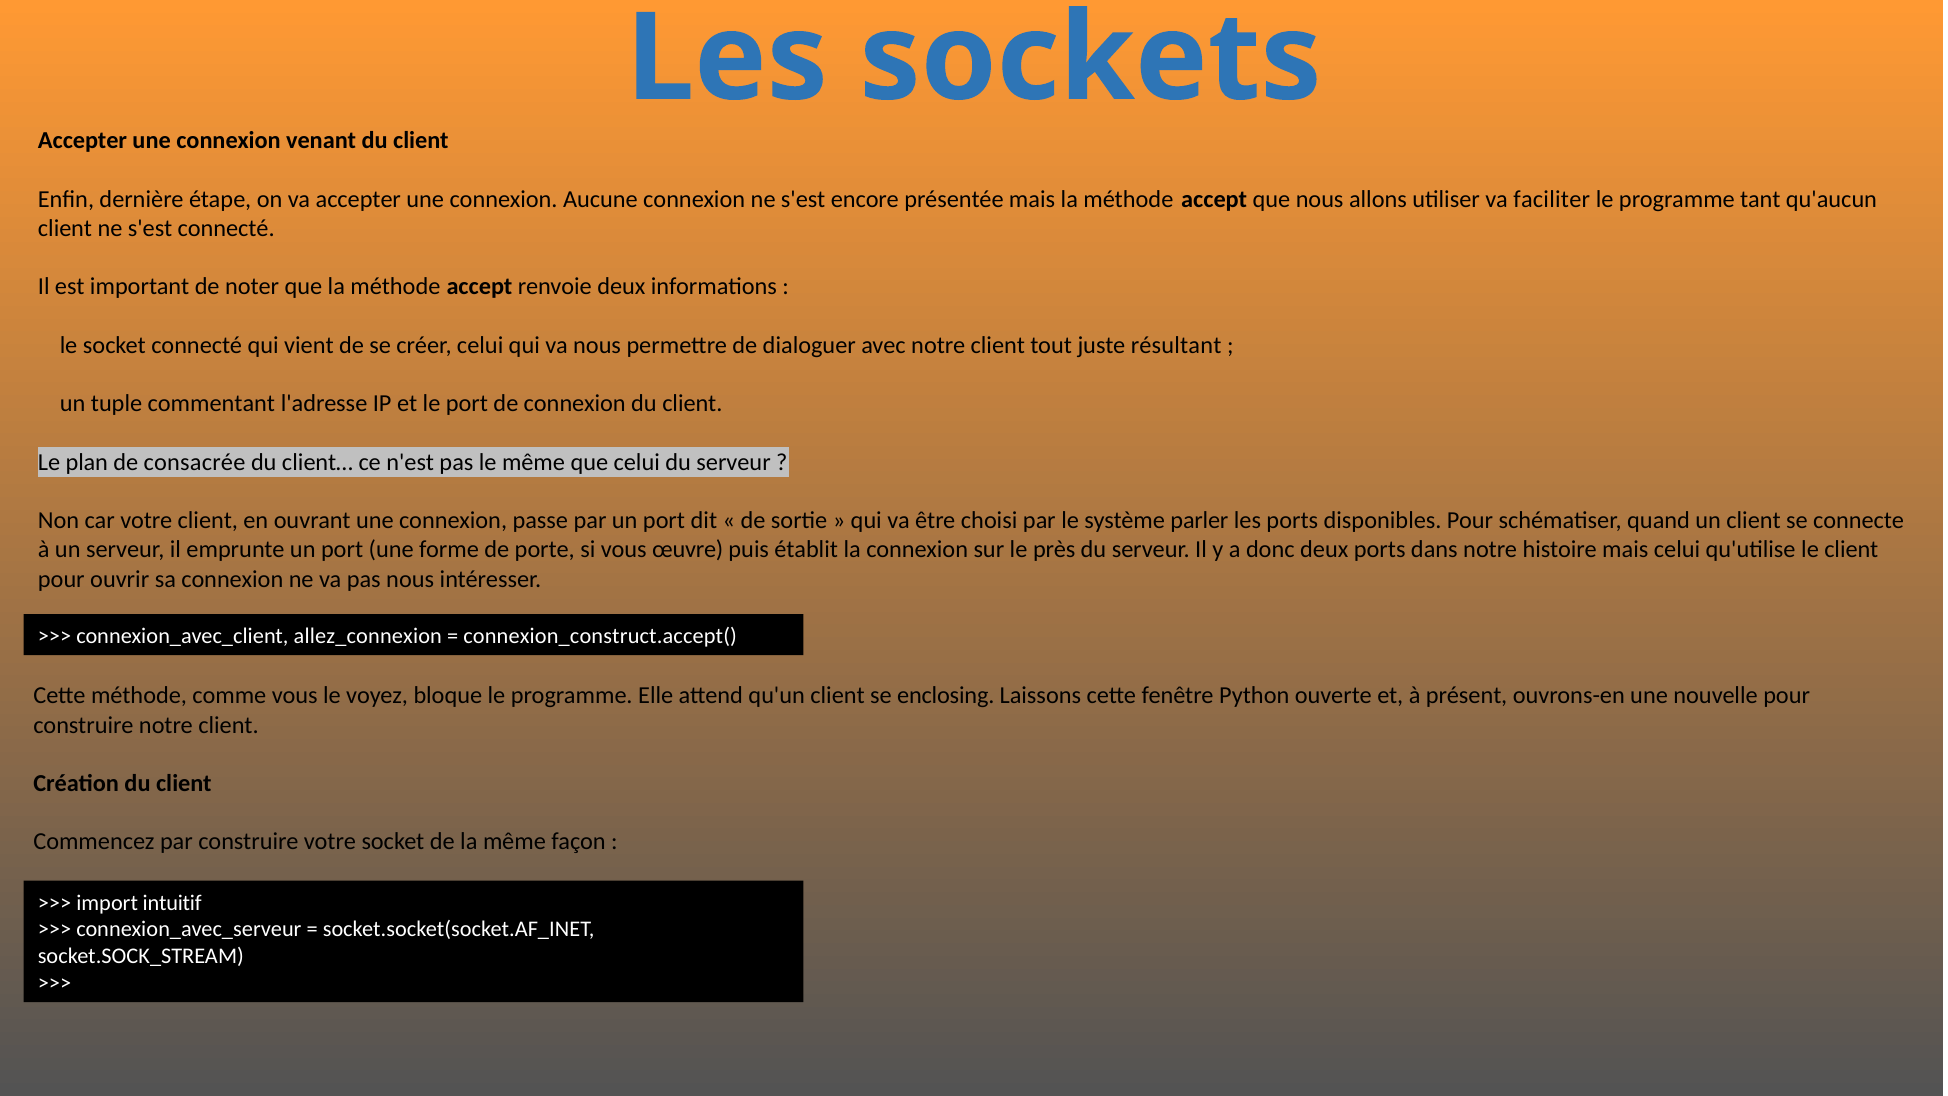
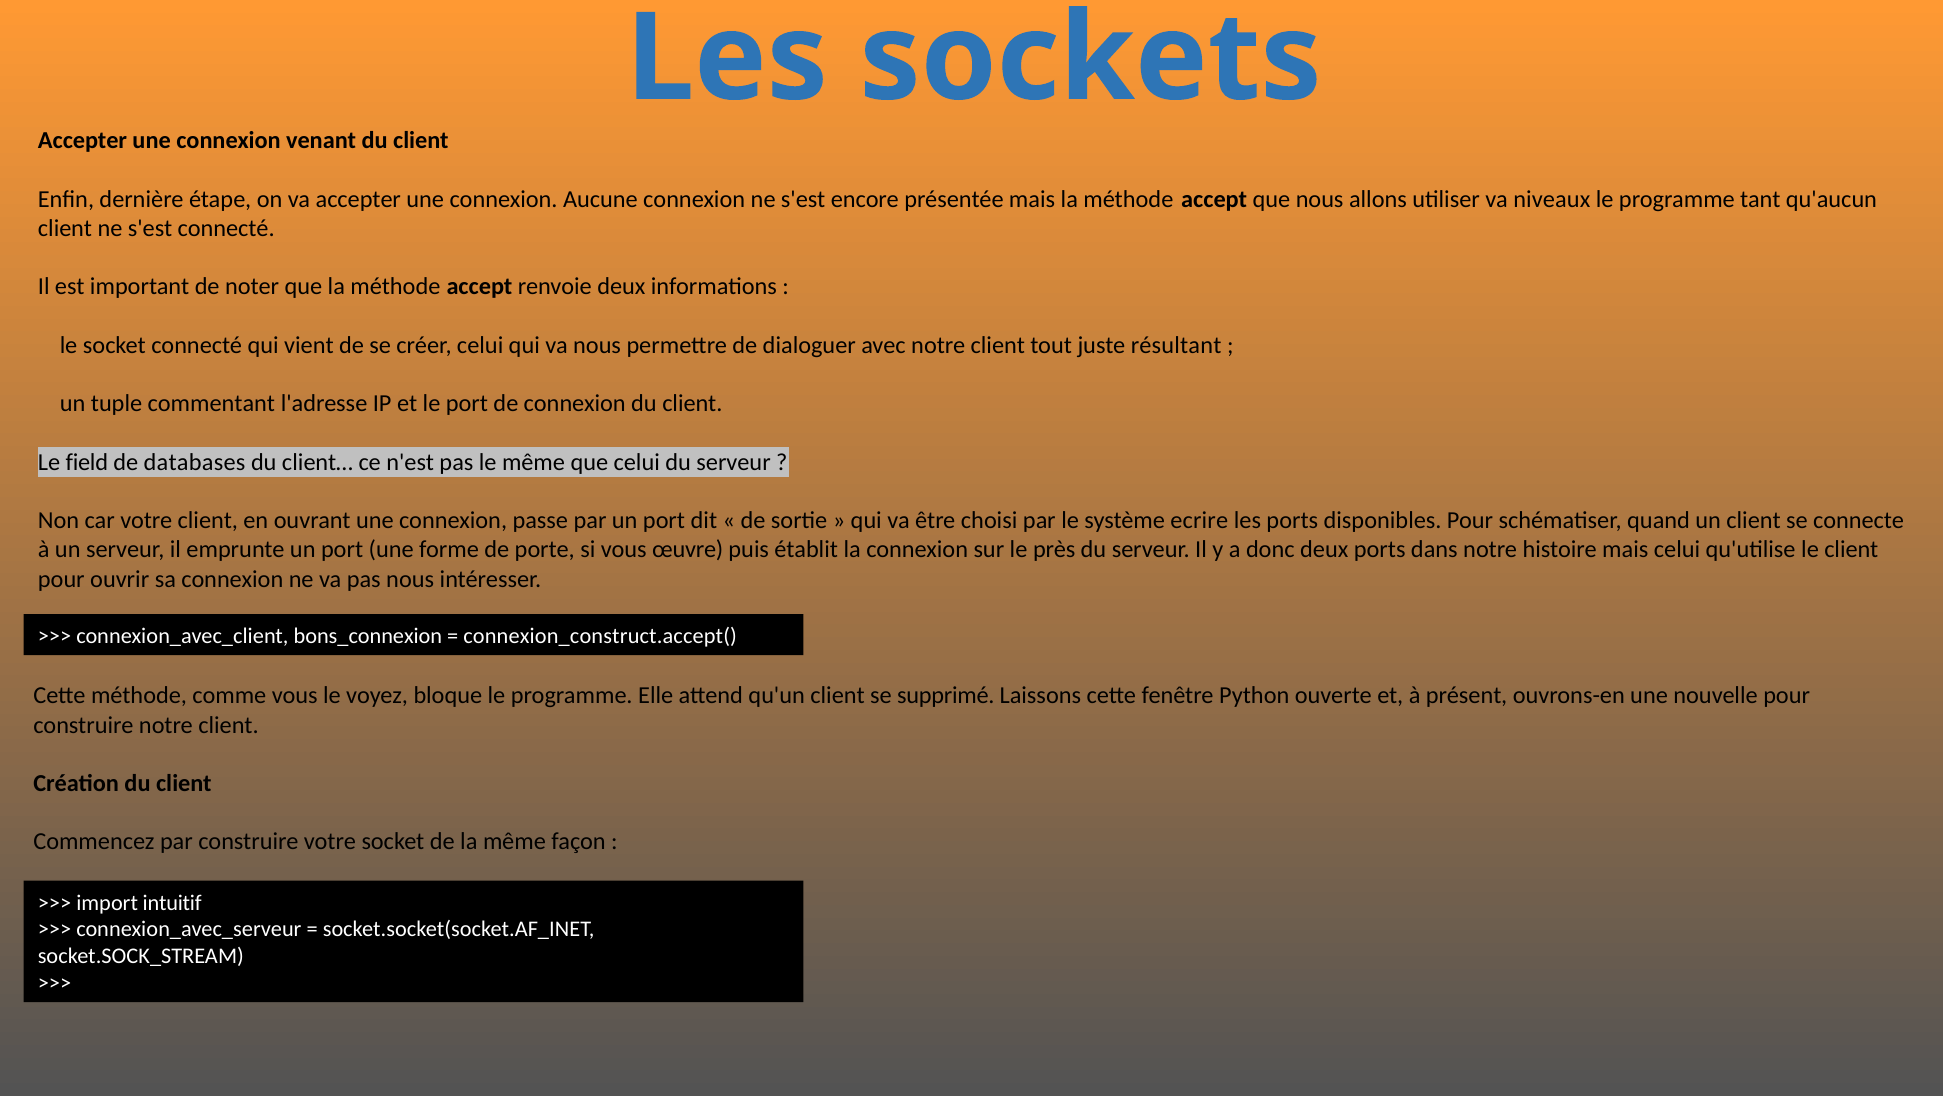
faciliter: faciliter -> niveaux (1552, 199)
plan: plan -> field (87, 462)
consacrée: consacrée -> databases (195, 462)
parler: parler -> ecrire (1199, 521)
allez_connexion: allez_connexion -> bons_connexion (368, 636)
enclosing: enclosing -> supprimé (946, 696)
